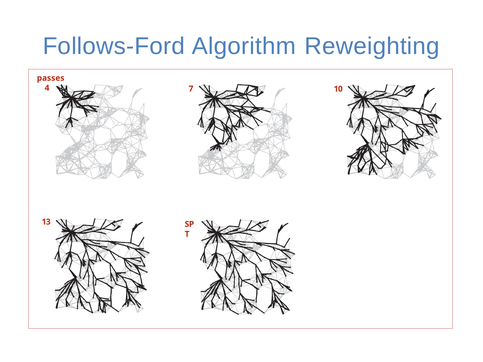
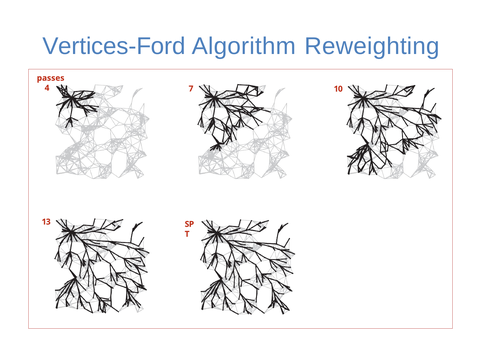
Follows-Ford: Follows-Ford -> Vertices-Ford (114, 46)
